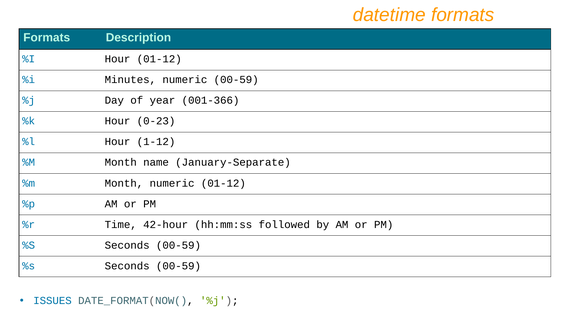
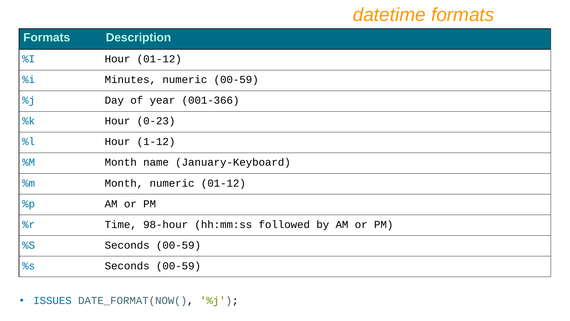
January-Separate: January-Separate -> January-Keyboard (233, 162)
42-hour: 42-hour -> 98-hour (166, 224)
